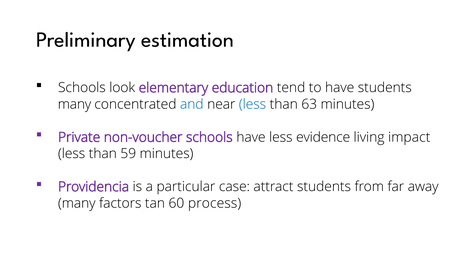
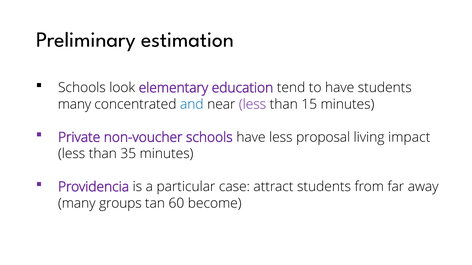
less colour: blue -> purple (253, 104)
63: 63 -> 15 (309, 104)
evidence: evidence -> proposal (323, 138)
59: 59 -> 35 (128, 154)
factors: factors -> groups (120, 204)
process: process -> become (215, 204)
